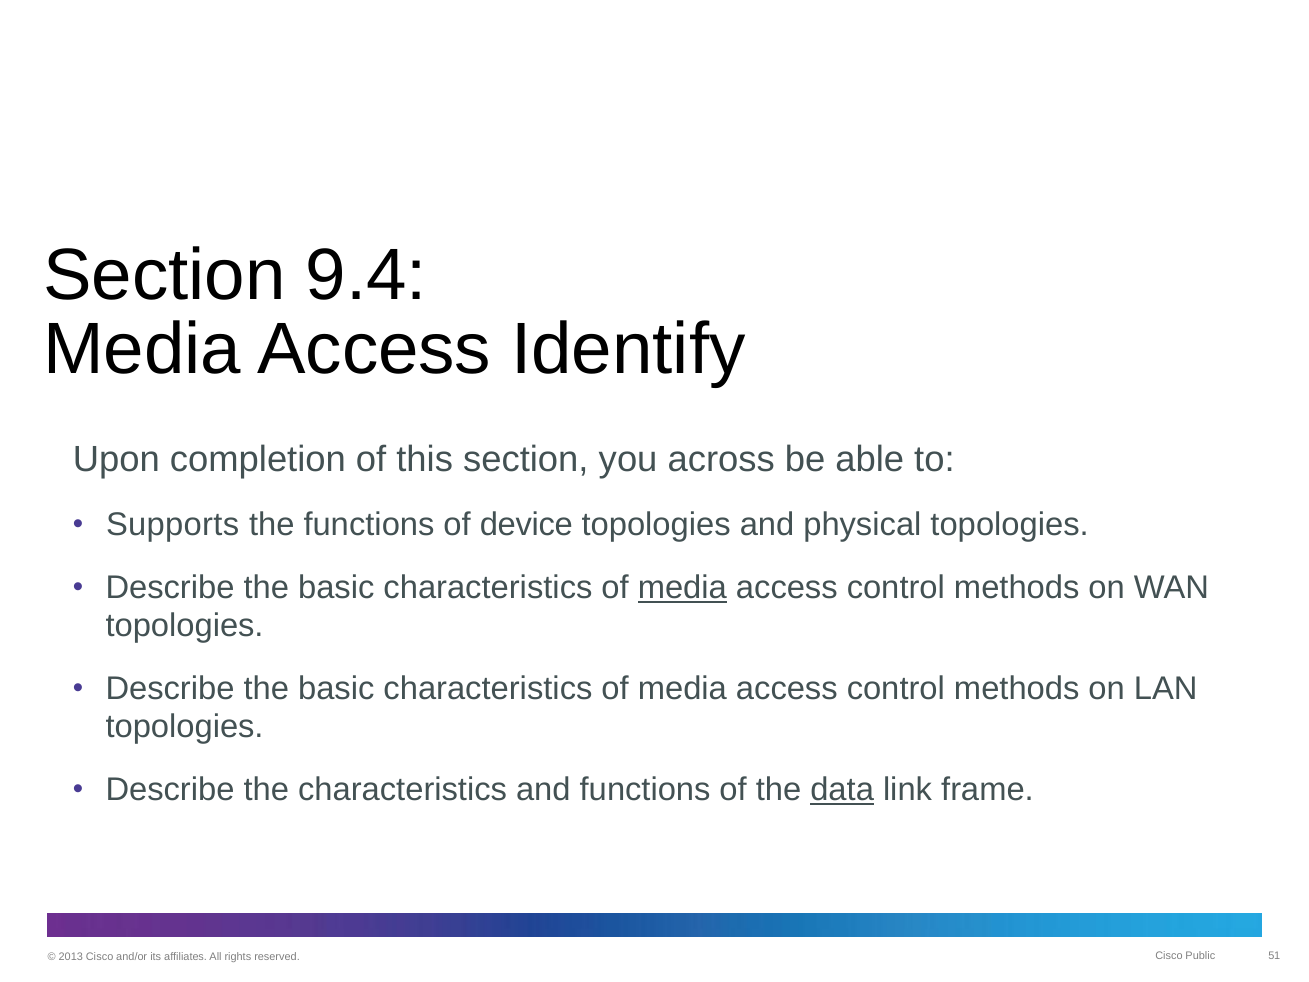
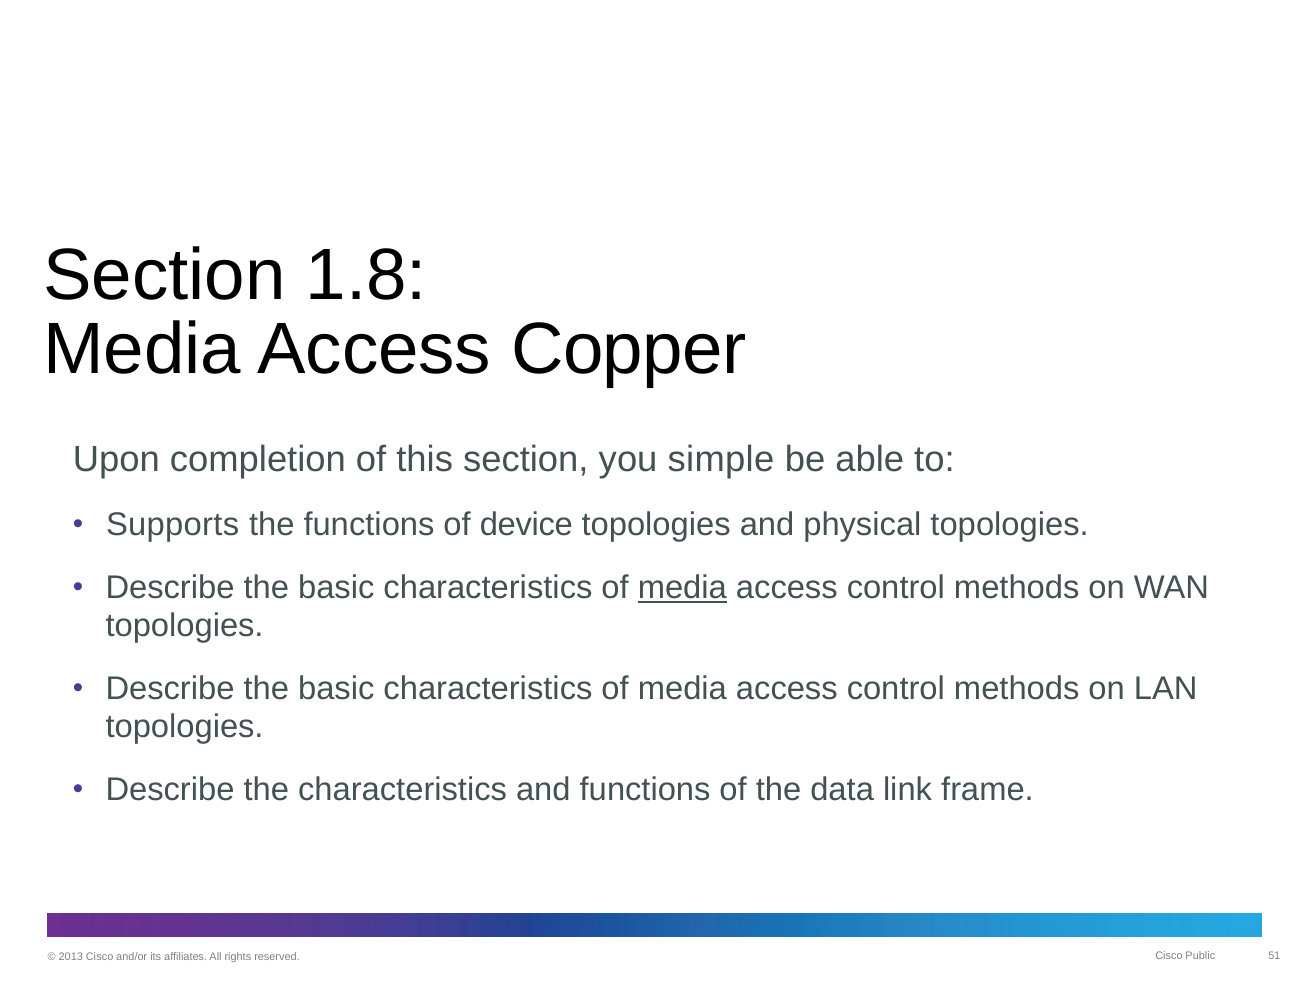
9.4: 9.4 -> 1.8 (366, 276)
Identify: Identify -> Copper (629, 350)
across: across -> simple (721, 459)
data underline: present -> none (842, 790)
